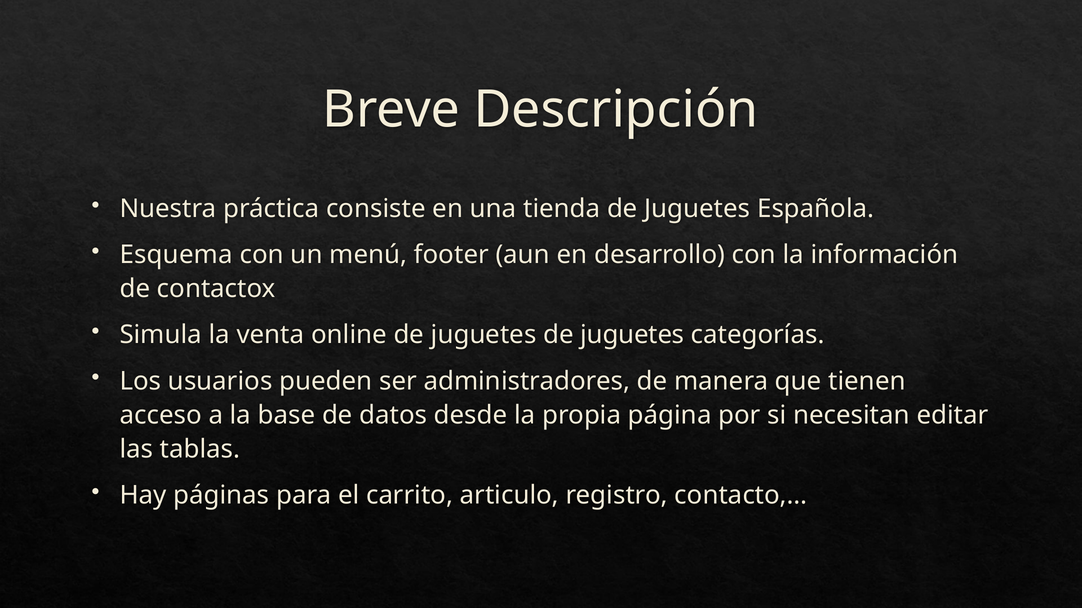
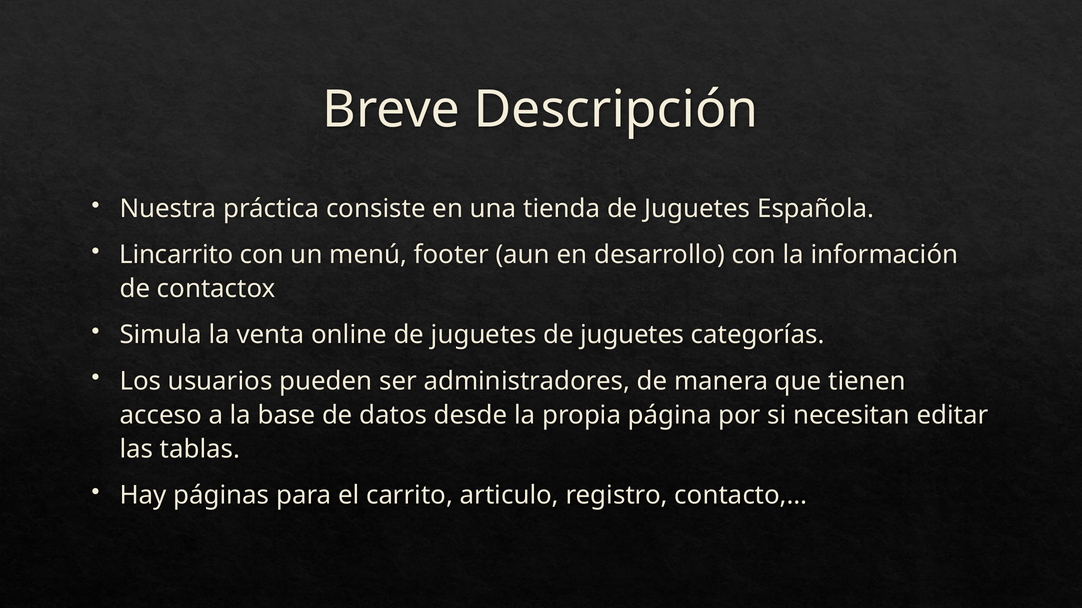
Esquema: Esquema -> Lincarrito (176, 255)
